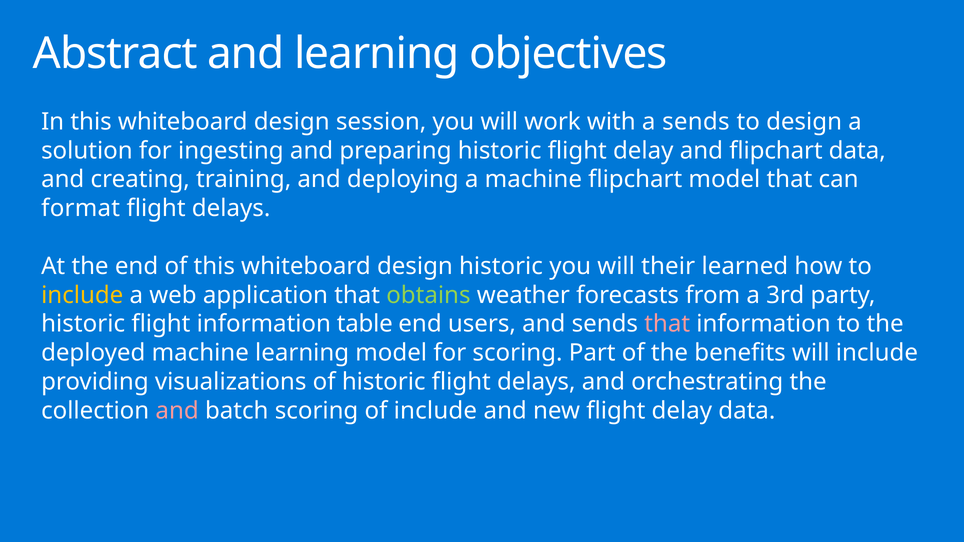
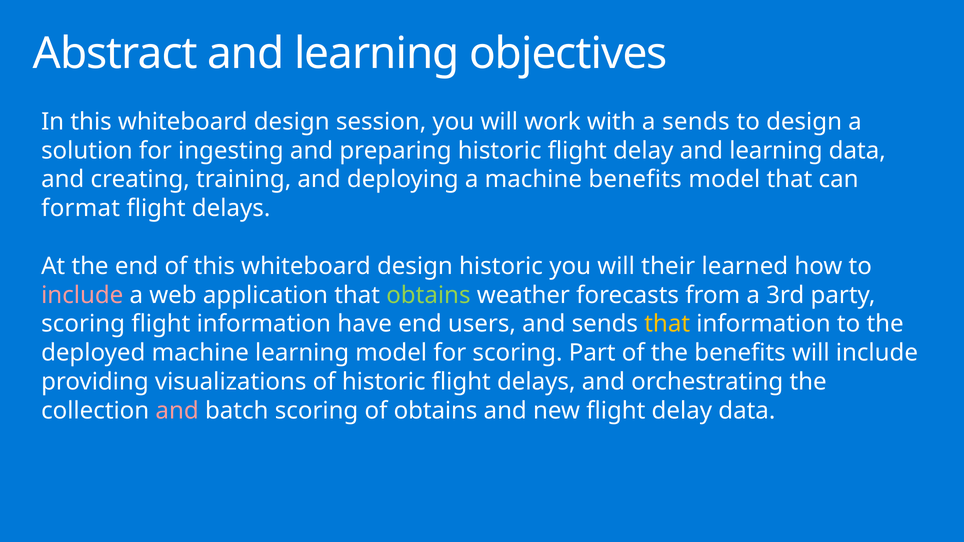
delay and flipchart: flipchart -> learning (776, 151)
machine flipchart: flipchart -> benefits (635, 180)
include colour: yellow -> pink (82, 295)
historic: historic -> scoring (83, 324)
table: table -> have (365, 324)
that colour: pink -> yellow (667, 324)
of include: include -> obtains (436, 411)
